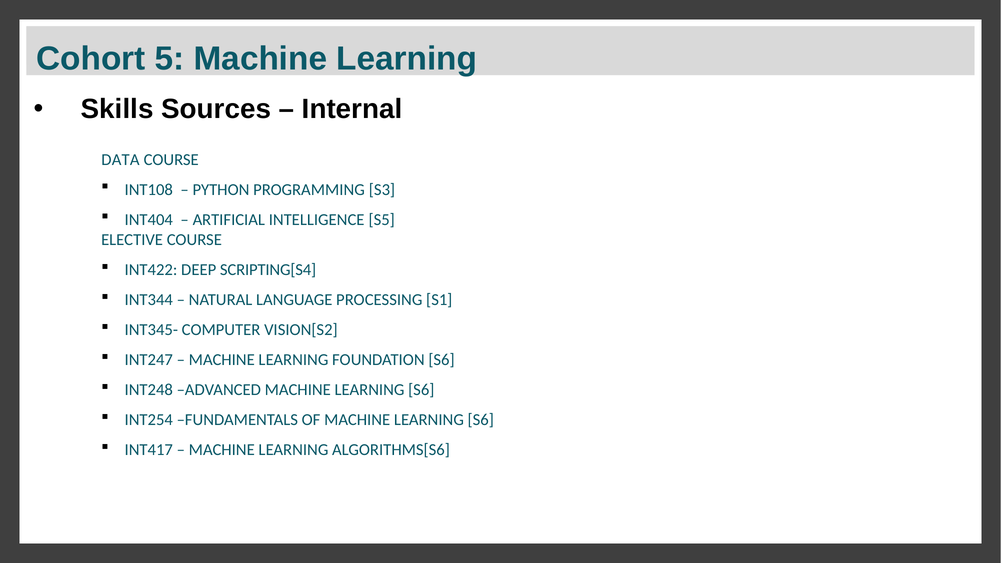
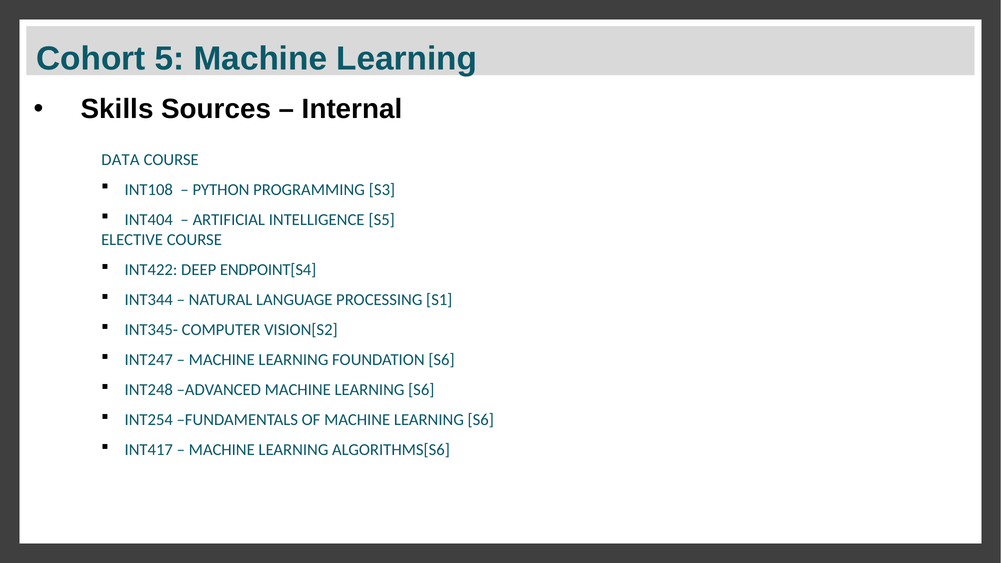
SCRIPTING[S4: SCRIPTING[S4 -> ENDPOINT[S4 (268, 270)
